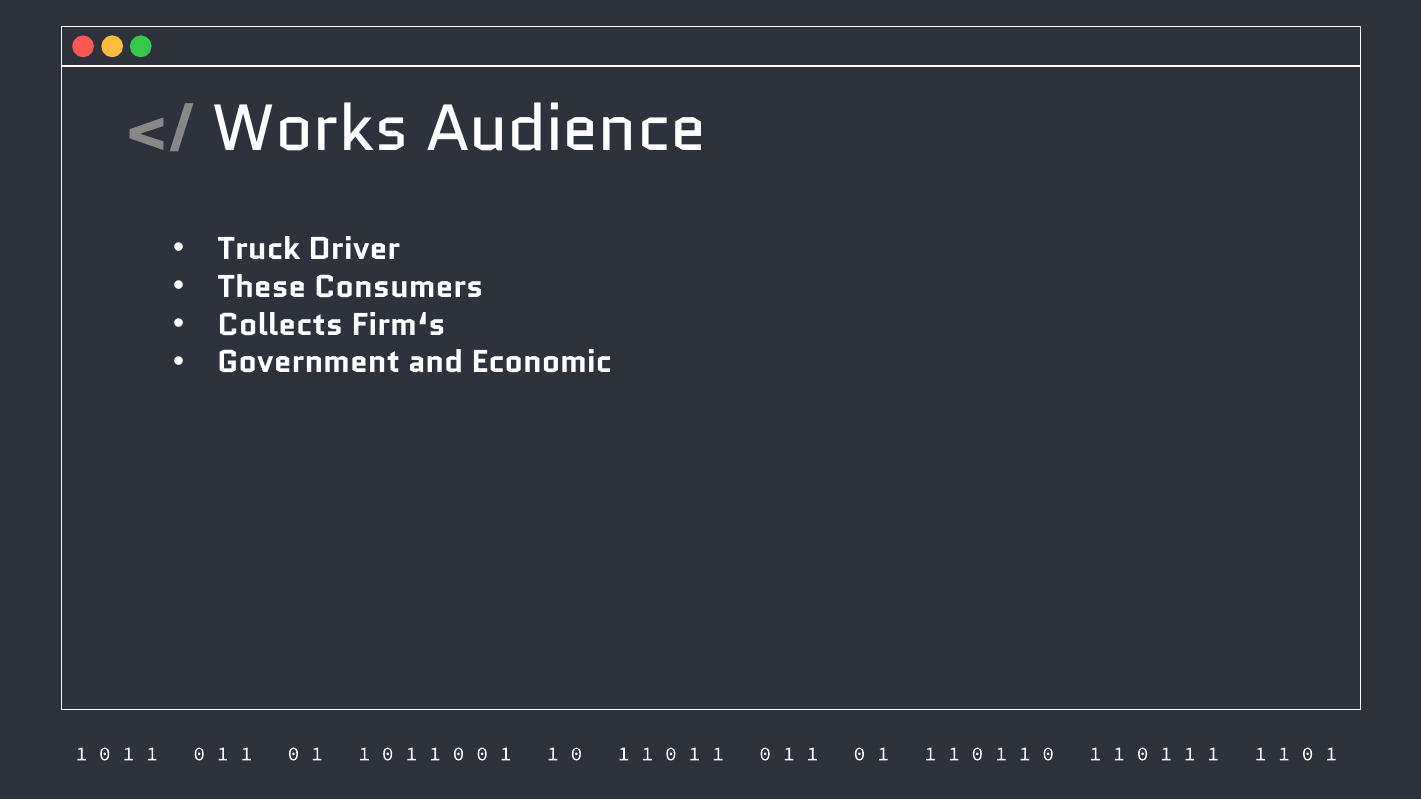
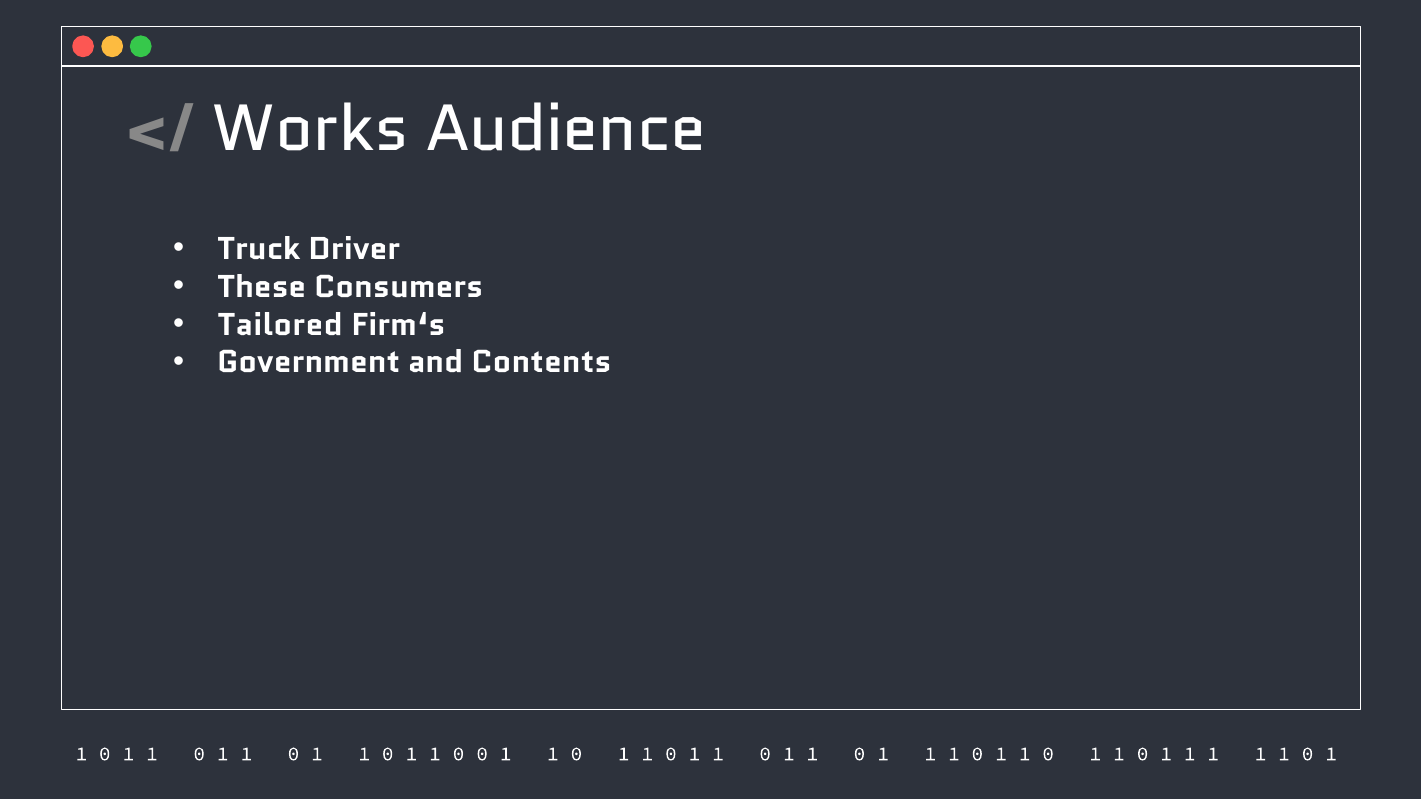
Collects: Collects -> Tailored (280, 325)
Economic: Economic -> Contents (541, 363)
